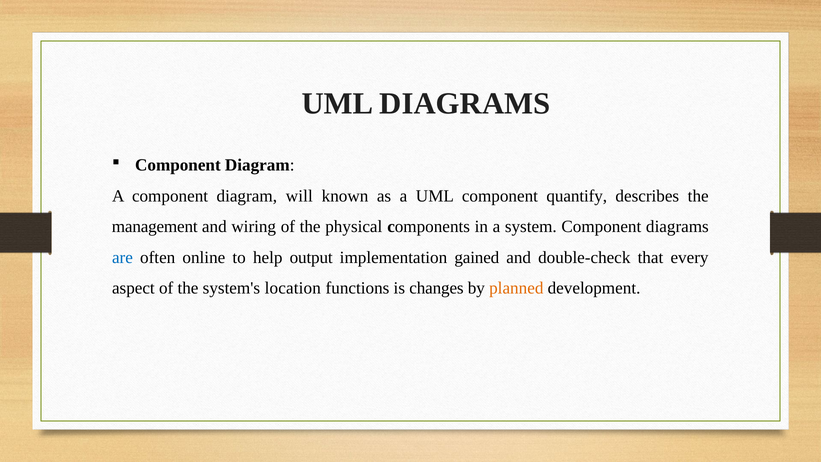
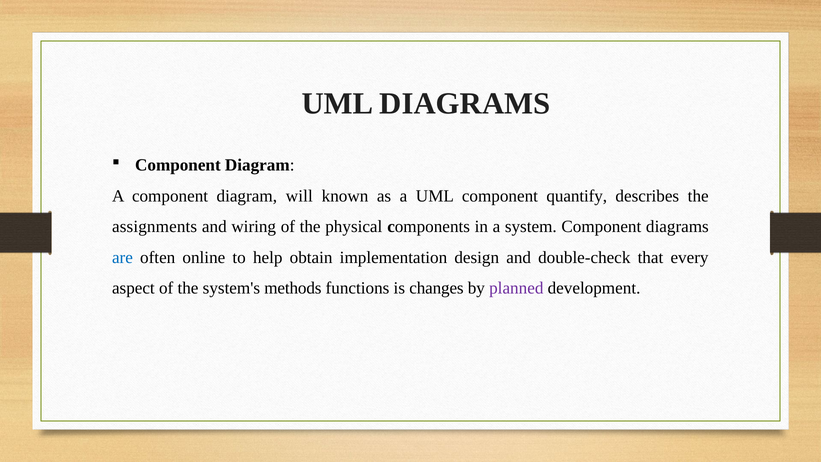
management: management -> assignments (155, 227)
output: output -> obtain (311, 257)
gained: gained -> design (477, 257)
location: location -> methods (293, 288)
planned colour: orange -> purple (516, 288)
